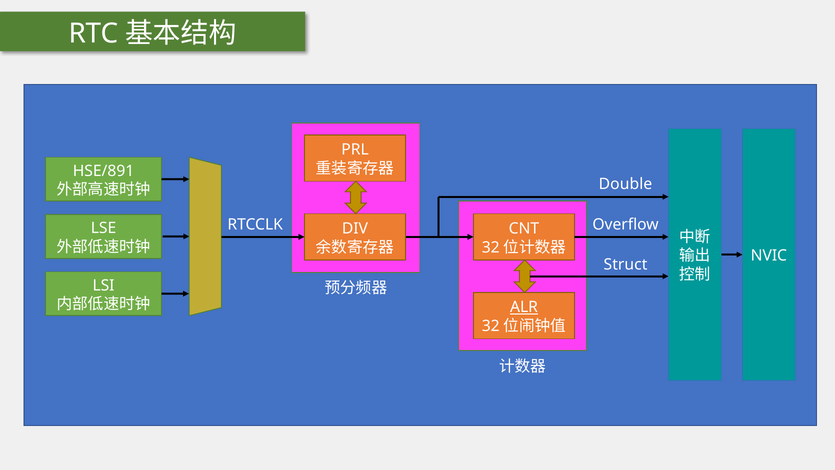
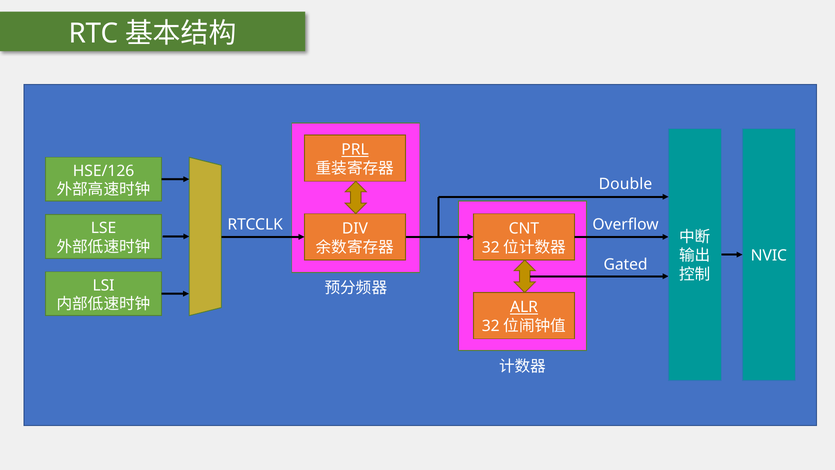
PRL underline: none -> present (355, 150)
HSE/891: HSE/891 -> HSE/126 (104, 171)
Struct: Struct -> Gated (626, 264)
